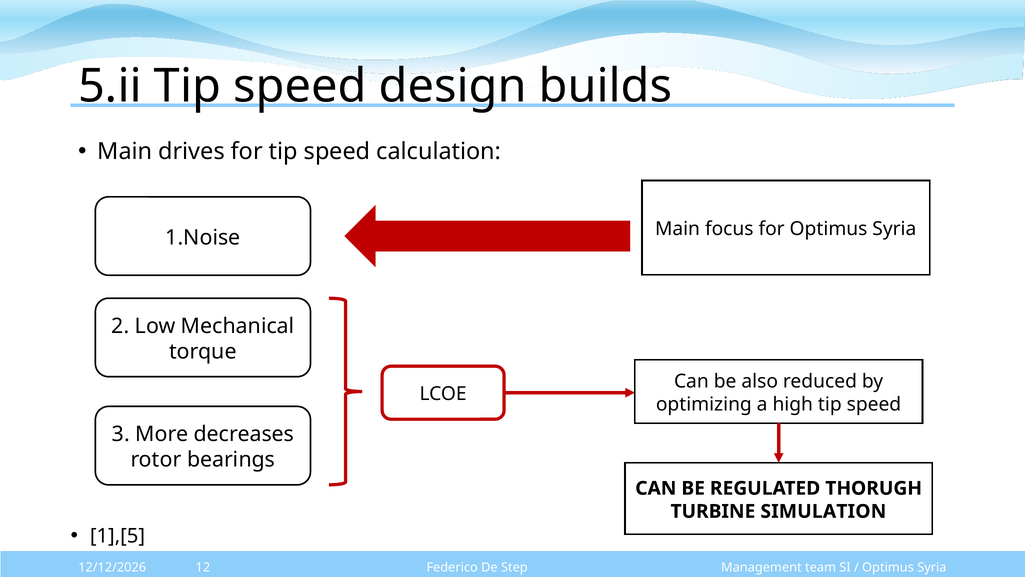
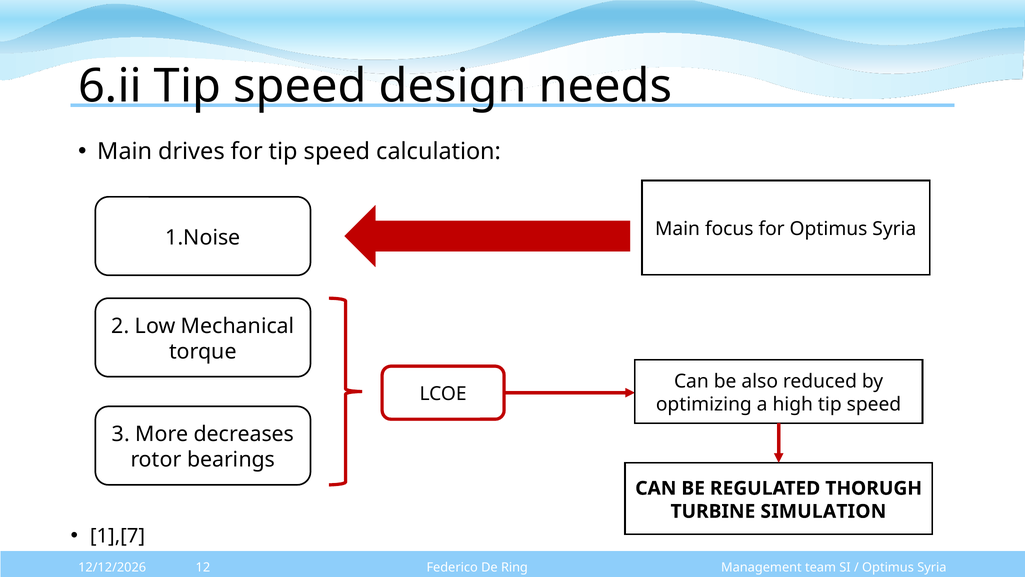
5.ii: 5.ii -> 6.ii (110, 86)
builds: builds -> needs (605, 86)
1],[5: 1],[5 -> 1],[7 (117, 536)
Step: Step -> Ring (514, 567)
